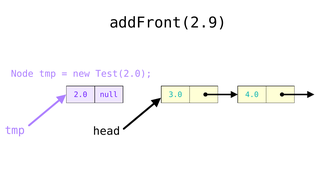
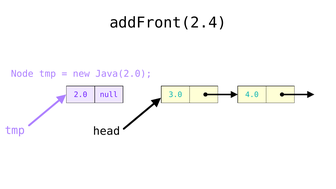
addFront(2.9: addFront(2.9 -> addFront(2.4 (168, 23)
Test(2.0: Test(2.0 -> Java(2.0 (124, 74)
